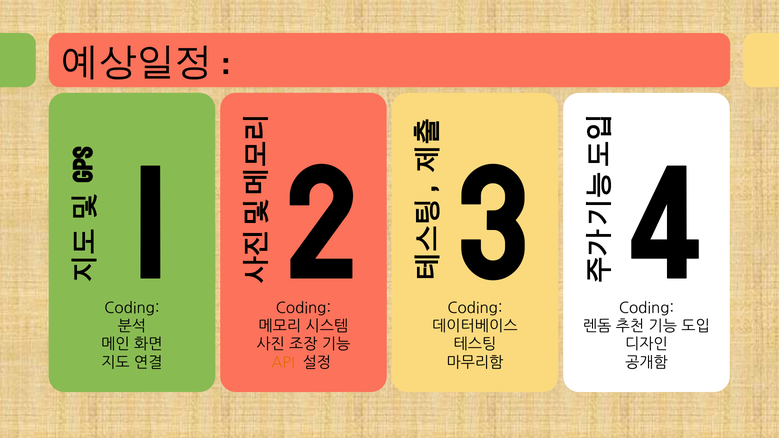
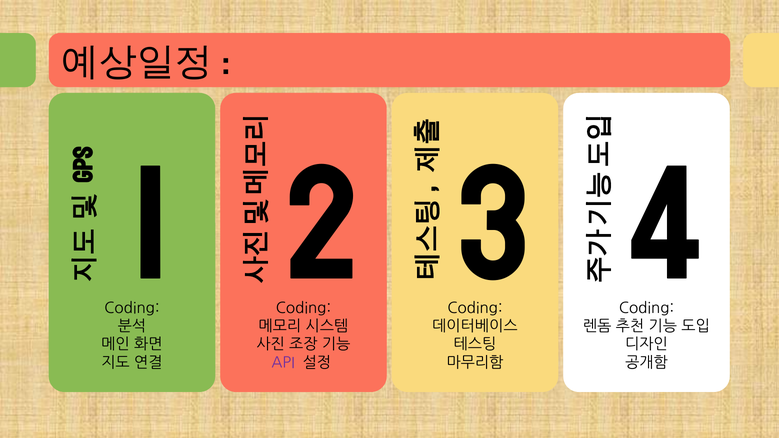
API colour: orange -> purple (283, 363)
